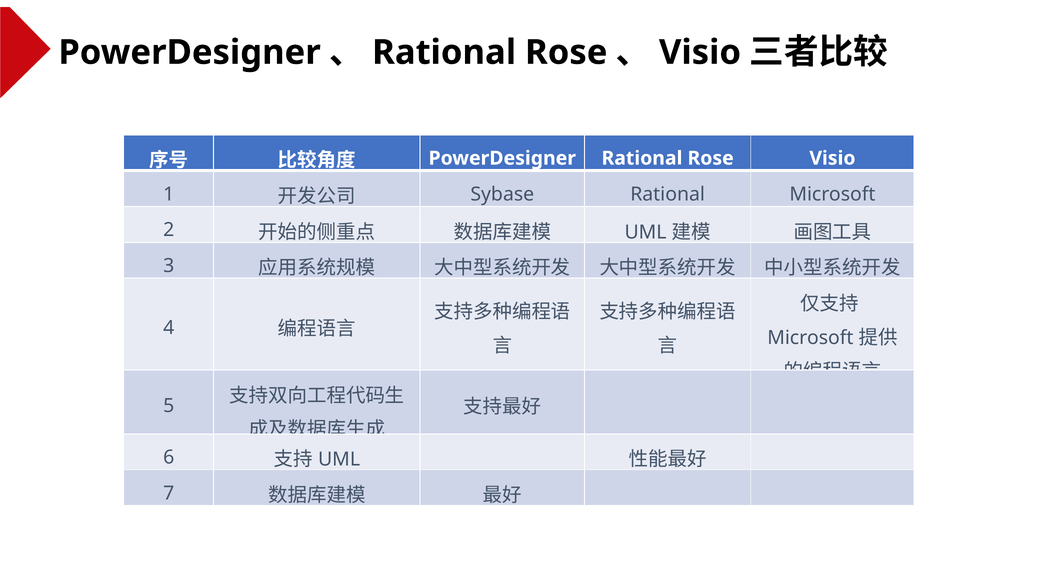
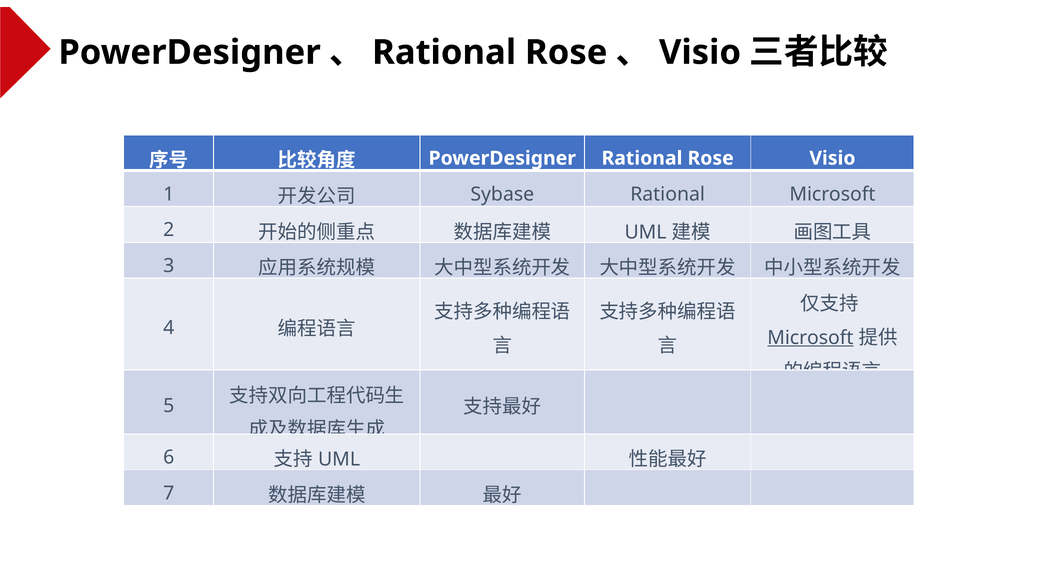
Microsoft underline: none -> present (810, 338)
